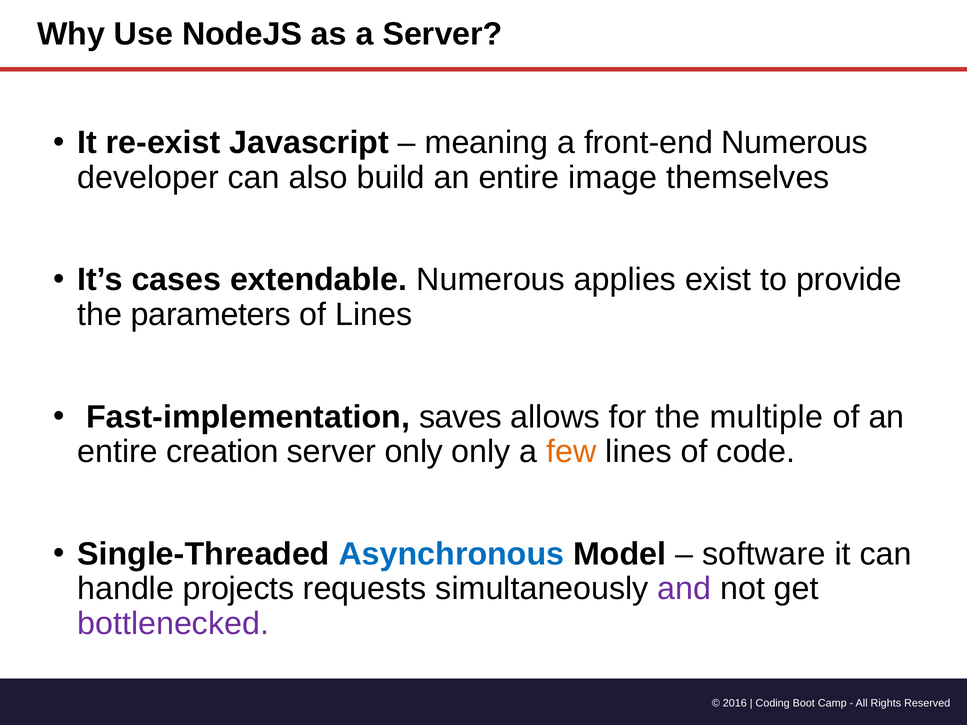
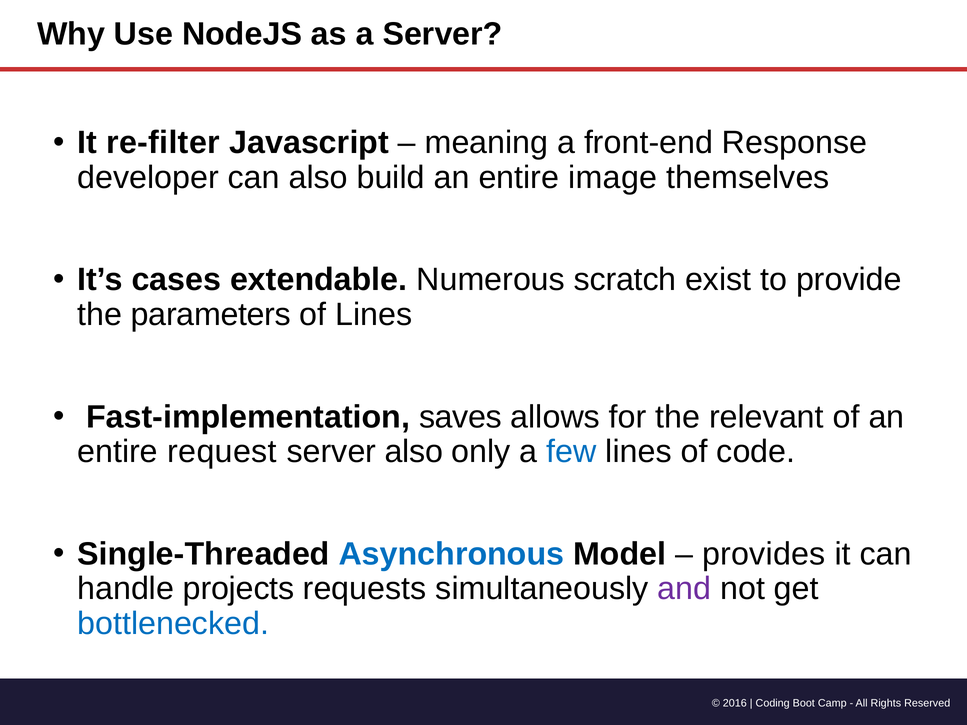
re-exist: re-exist -> re-filter (163, 143)
front-end Numerous: Numerous -> Response (795, 143)
applies: applies -> scratch (625, 280)
multiple: multiple -> relevant (766, 417)
creation: creation -> request (222, 452)
server only: only -> also (414, 452)
few colour: orange -> blue (571, 452)
software: software -> provides (764, 554)
bottlenecked colour: purple -> blue (173, 624)
